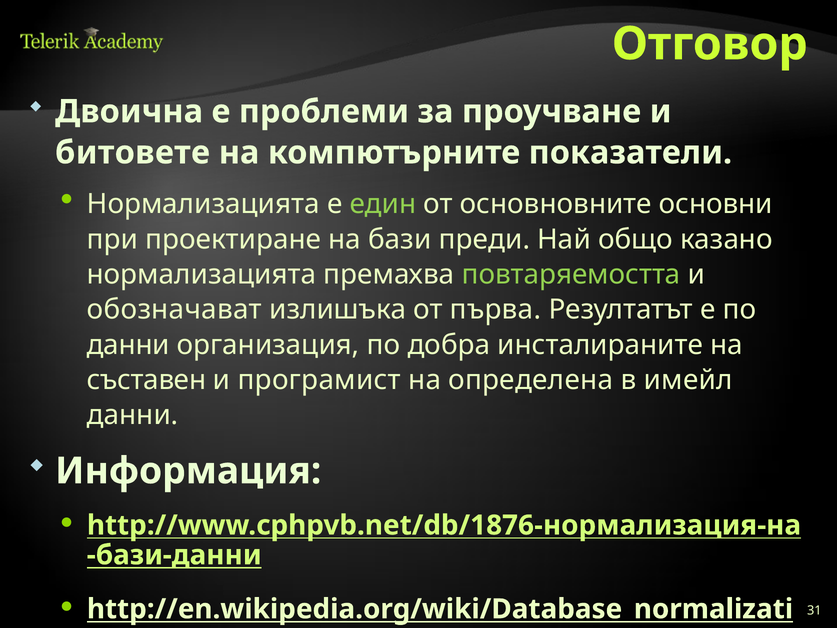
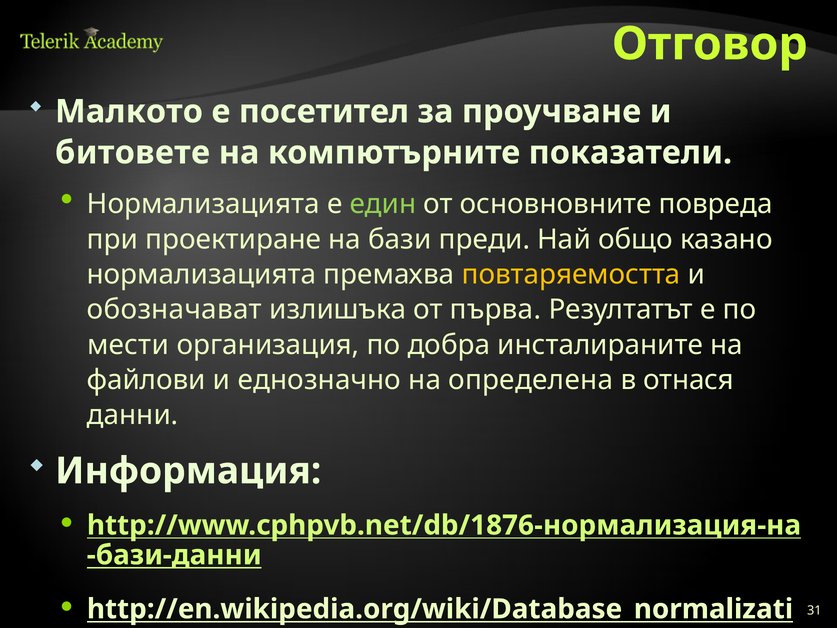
Двоична: Двоична -> Малкото (129, 112)
проблеми: проблеми -> посетител (324, 112)
основни: основни -> повреда (716, 204)
повтаряемостта colour: light green -> yellow (571, 274)
данни: данни -> мести (128, 345)
съставен: съставен -> файлови (146, 380)
програмист: програмист -> еднозначно (319, 380)
имейл: имейл -> отнася (689, 380)
